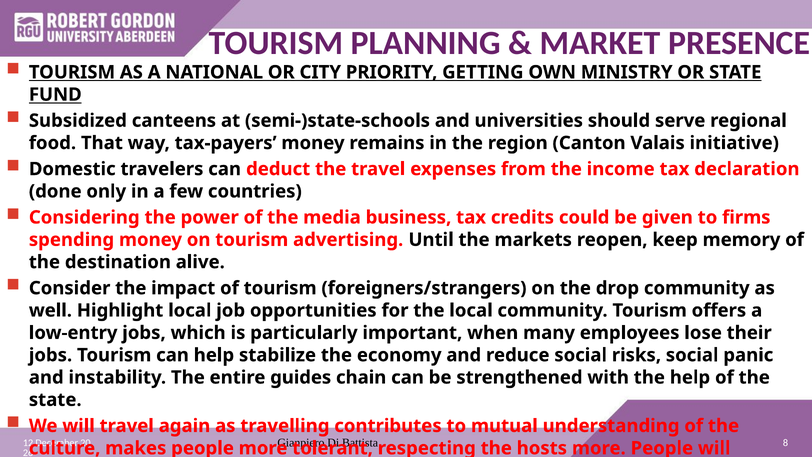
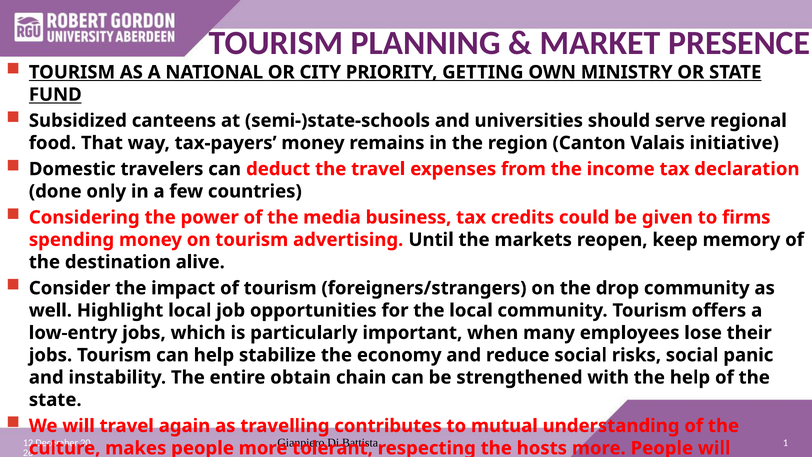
guides: guides -> obtain (301, 377)
8: 8 -> 1 (785, 443)
